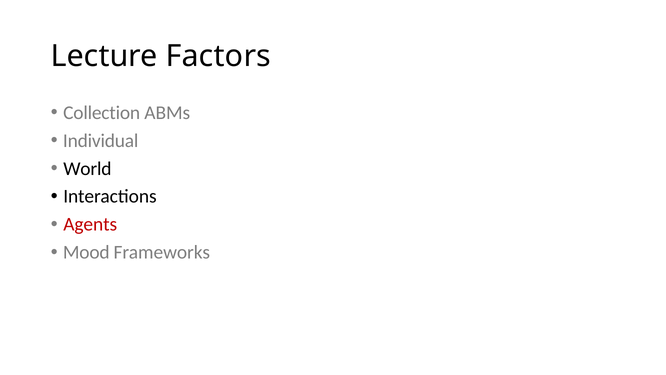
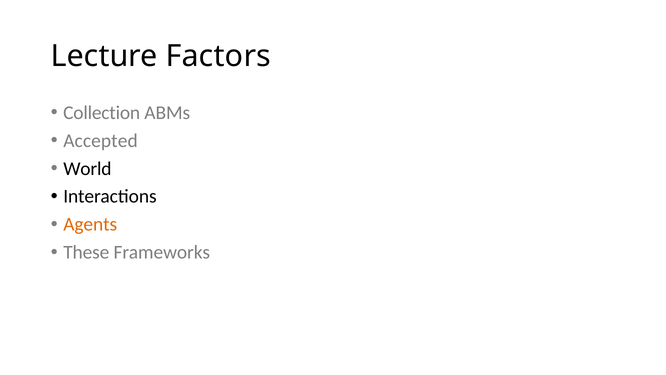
Individual: Individual -> Accepted (101, 141)
Agents colour: red -> orange (90, 224)
Mood: Mood -> These (86, 252)
